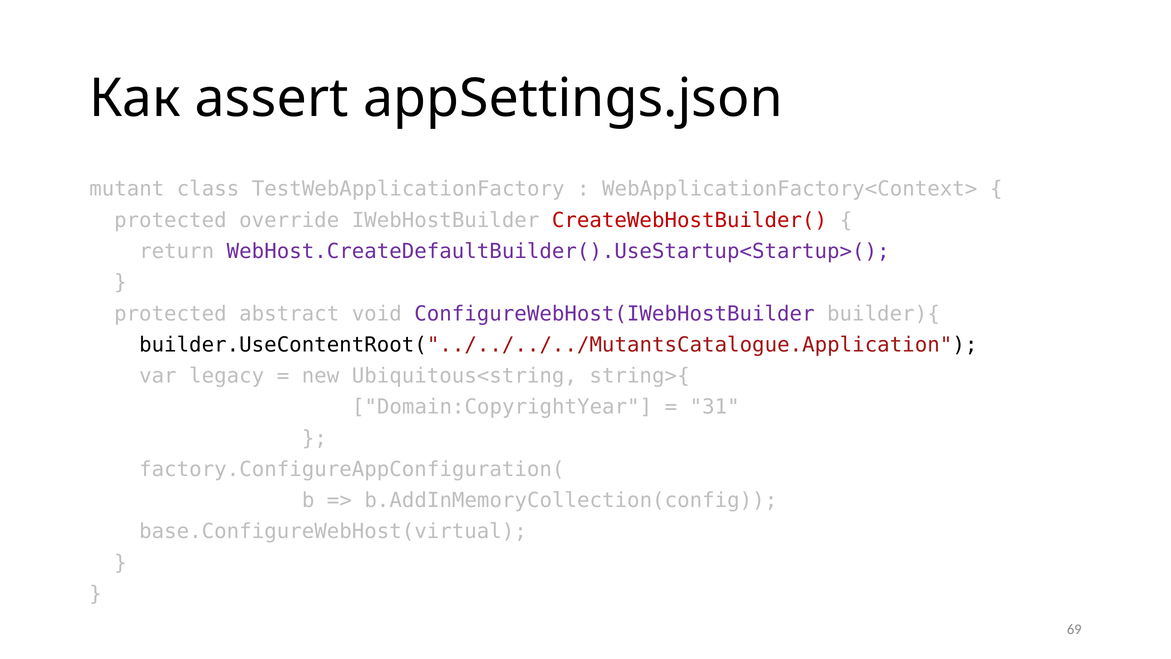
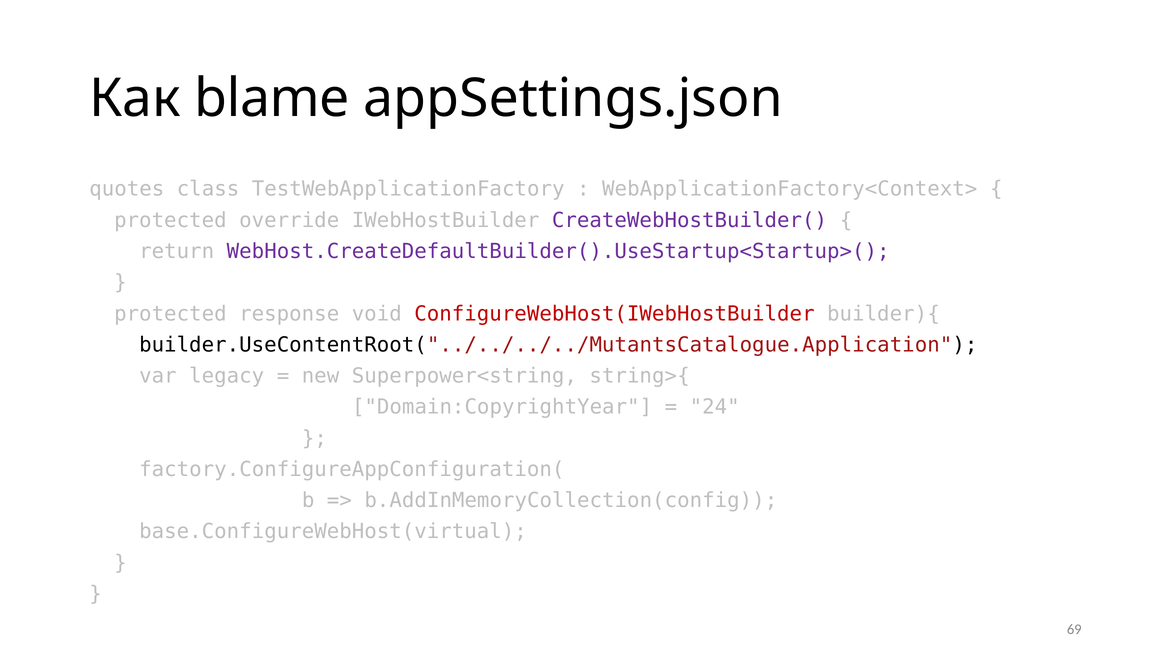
assert: assert -> blame (272, 98)
mutant: mutant -> quotes (127, 189)
CreateWebHostBuilder( colour: red -> purple (690, 220)
abstract: abstract -> response (289, 314)
ConfigureWebHost(IWebHostBuilder colour: purple -> red (614, 314)
Ubiquitous<string: Ubiquitous<string -> Superpower<string (464, 376)
31: 31 -> 24 (715, 407)
